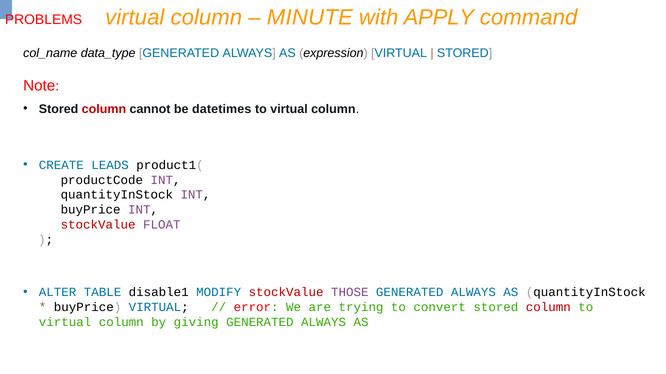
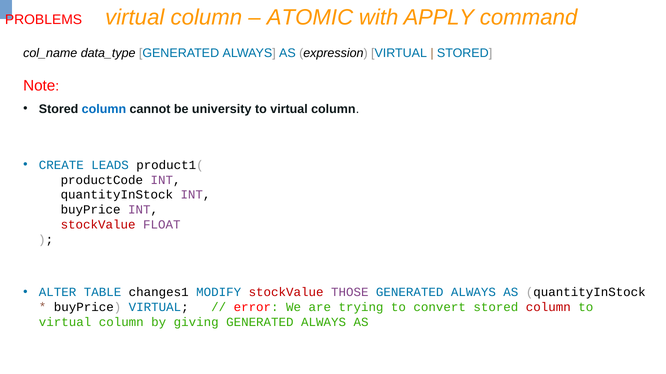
MINUTE: MINUTE -> ATOMIC (310, 17)
column colour: red -> blue (104, 109)
datetimes: datetimes -> university (222, 109)
disable1: disable1 -> changes1 (159, 293)
